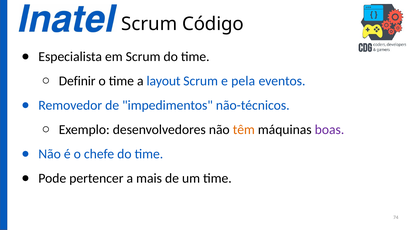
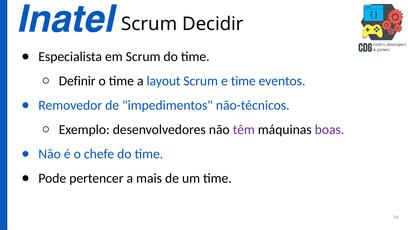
Código: Código -> Decidir (213, 24)
e pela: pela -> time (243, 81)
têm colour: orange -> purple (244, 129)
